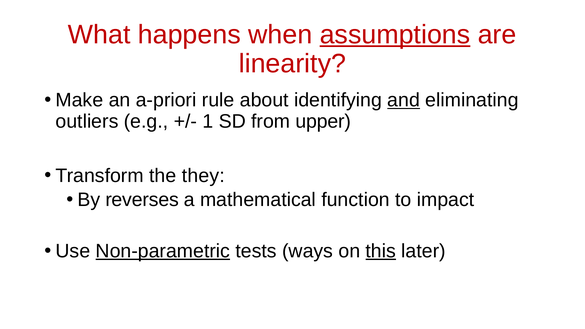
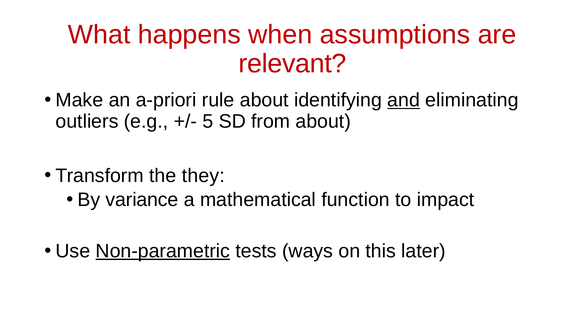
assumptions underline: present -> none (395, 35)
linearity: linearity -> relevant (293, 64)
1: 1 -> 5 (208, 121)
from upper: upper -> about (323, 121)
reverses: reverses -> variance (142, 200)
this underline: present -> none (381, 251)
